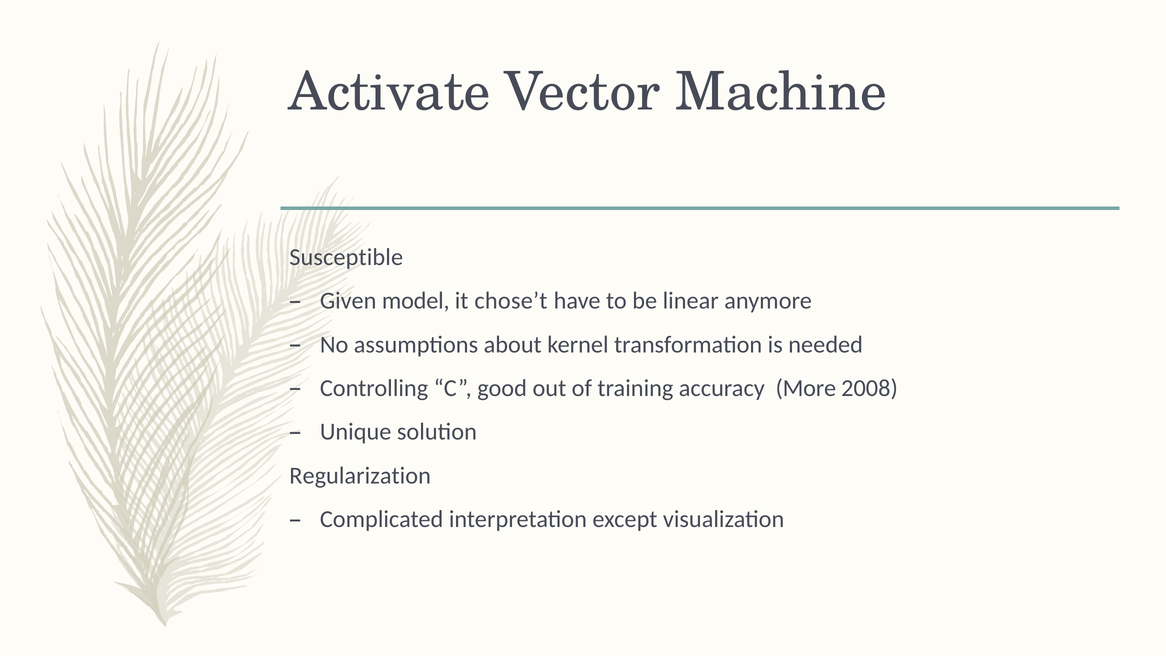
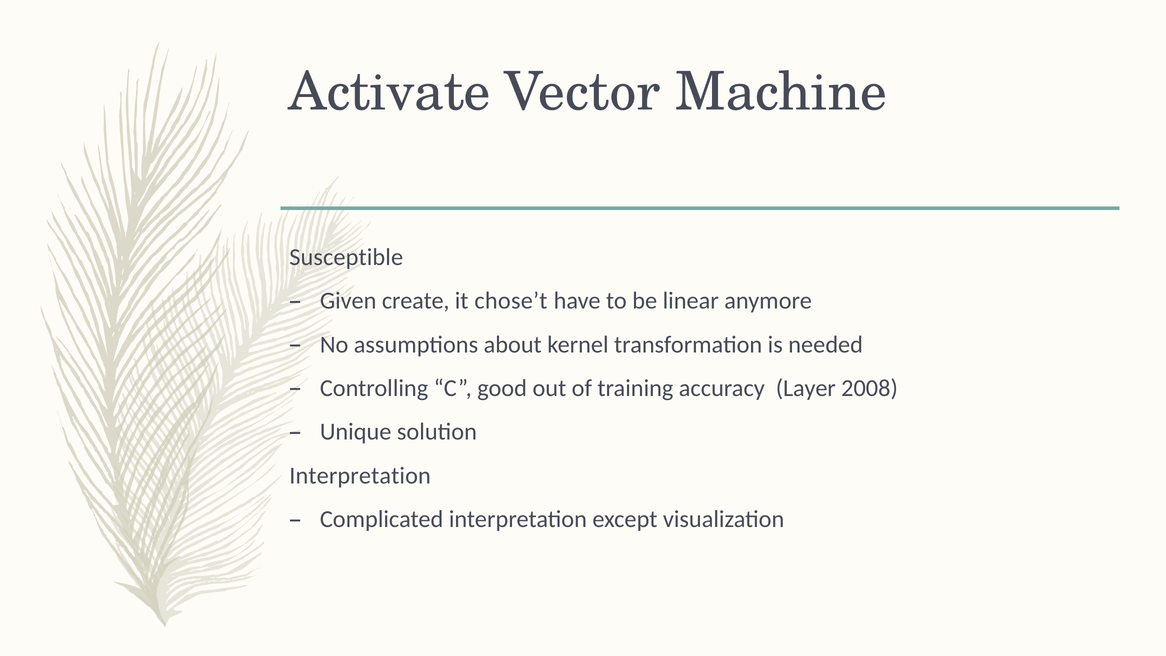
model: model -> create (416, 301)
More: More -> Layer (806, 388)
Regularization: Regularization -> Interpretation (360, 476)
